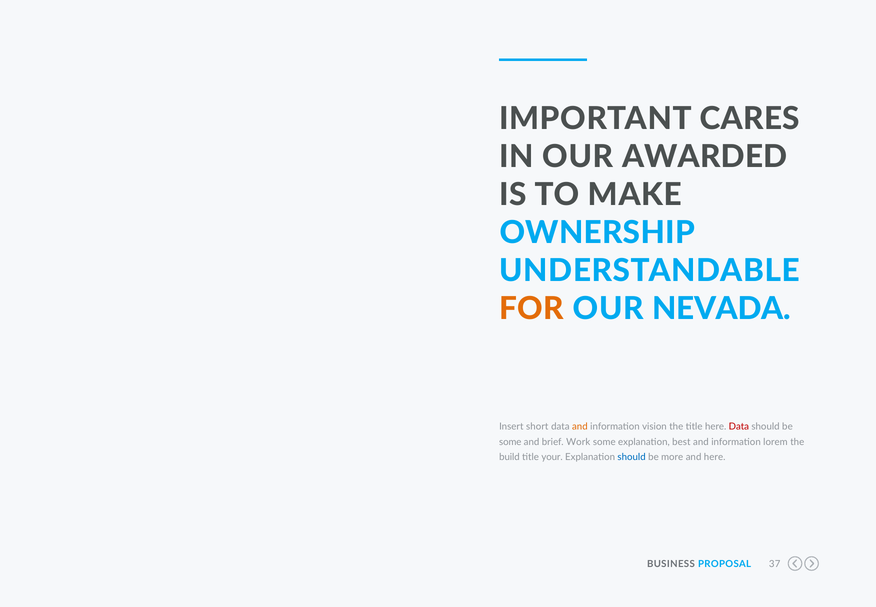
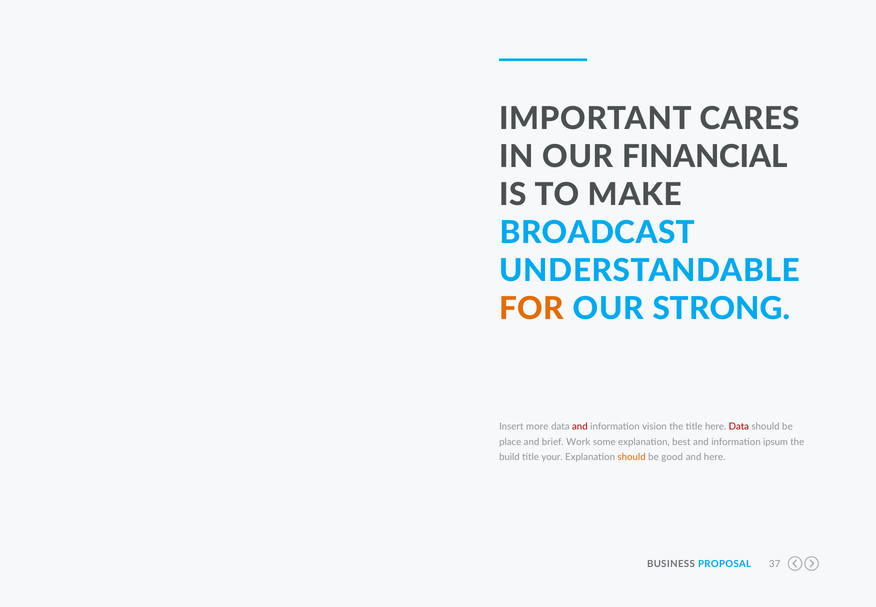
AWARDED: AWARDED -> FINANCIAL (705, 157)
OWNERSHIP: OWNERSHIP -> BROADCAST (597, 233)
NEVADA: NEVADA -> STRONG (721, 309)
short: short -> more (537, 426)
and colour: orange -> red (580, 426)
some: some -> place (510, 442)
lorem: lorem -> ipsum (776, 442)
should colour: blue -> orange (632, 457)
more: more -> good (672, 457)
